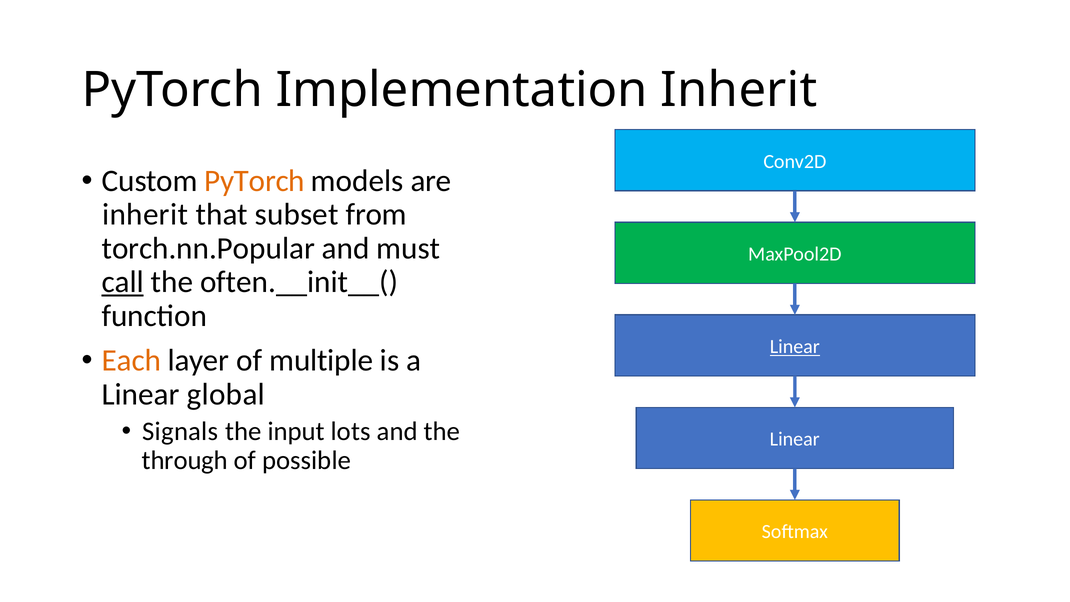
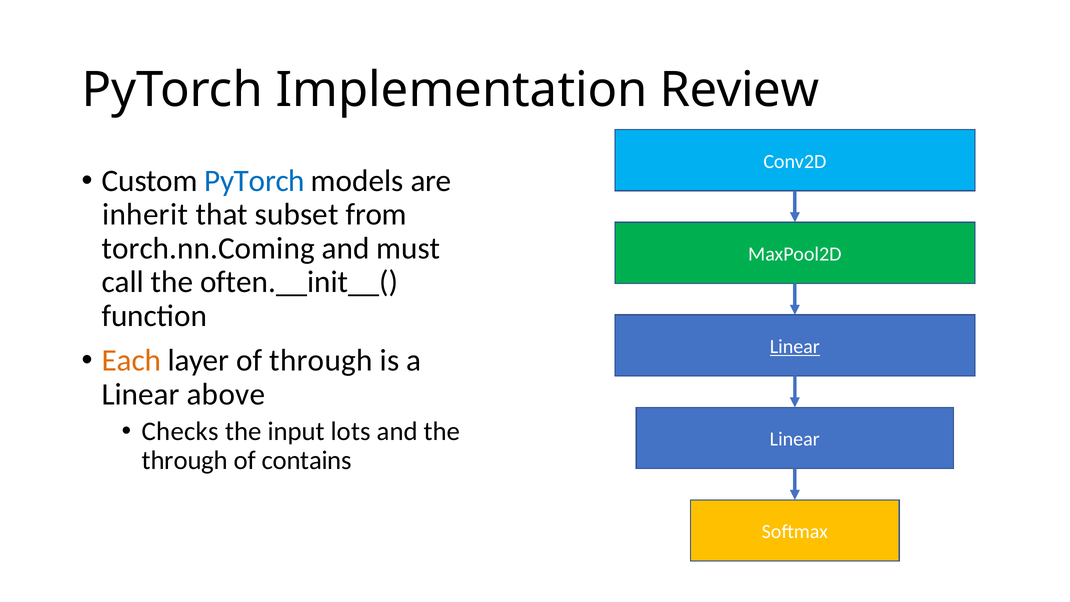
Implementation Inherit: Inherit -> Review (739, 90)
PyTorch colour: orange -> blue (255, 181)
torch.nn.Popular: torch.nn.Popular -> torch.nn.Coming (208, 248)
call underline: present -> none (123, 282)
of multiple: multiple -> through (321, 361)
global: global -> above (226, 394)
Signals: Signals -> Checks (180, 431)
possible: possible -> contains (307, 460)
